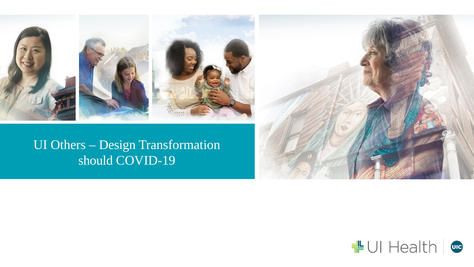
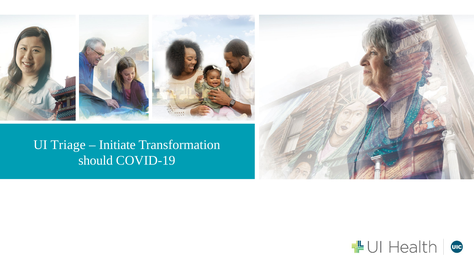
Others: Others -> Triage (68, 144)
Design: Design -> Initiate (117, 144)
